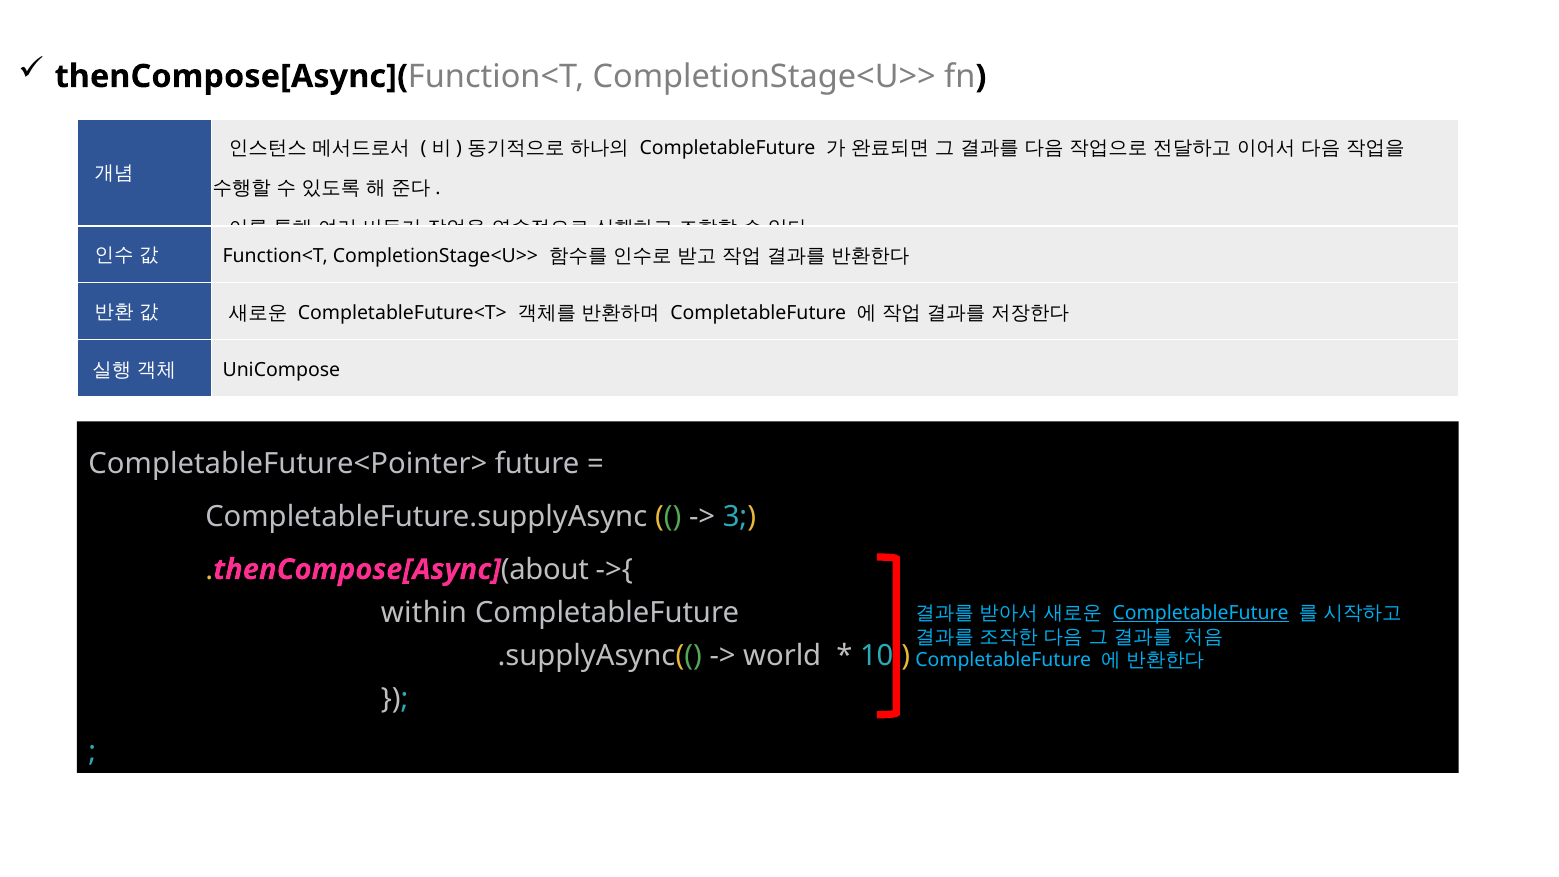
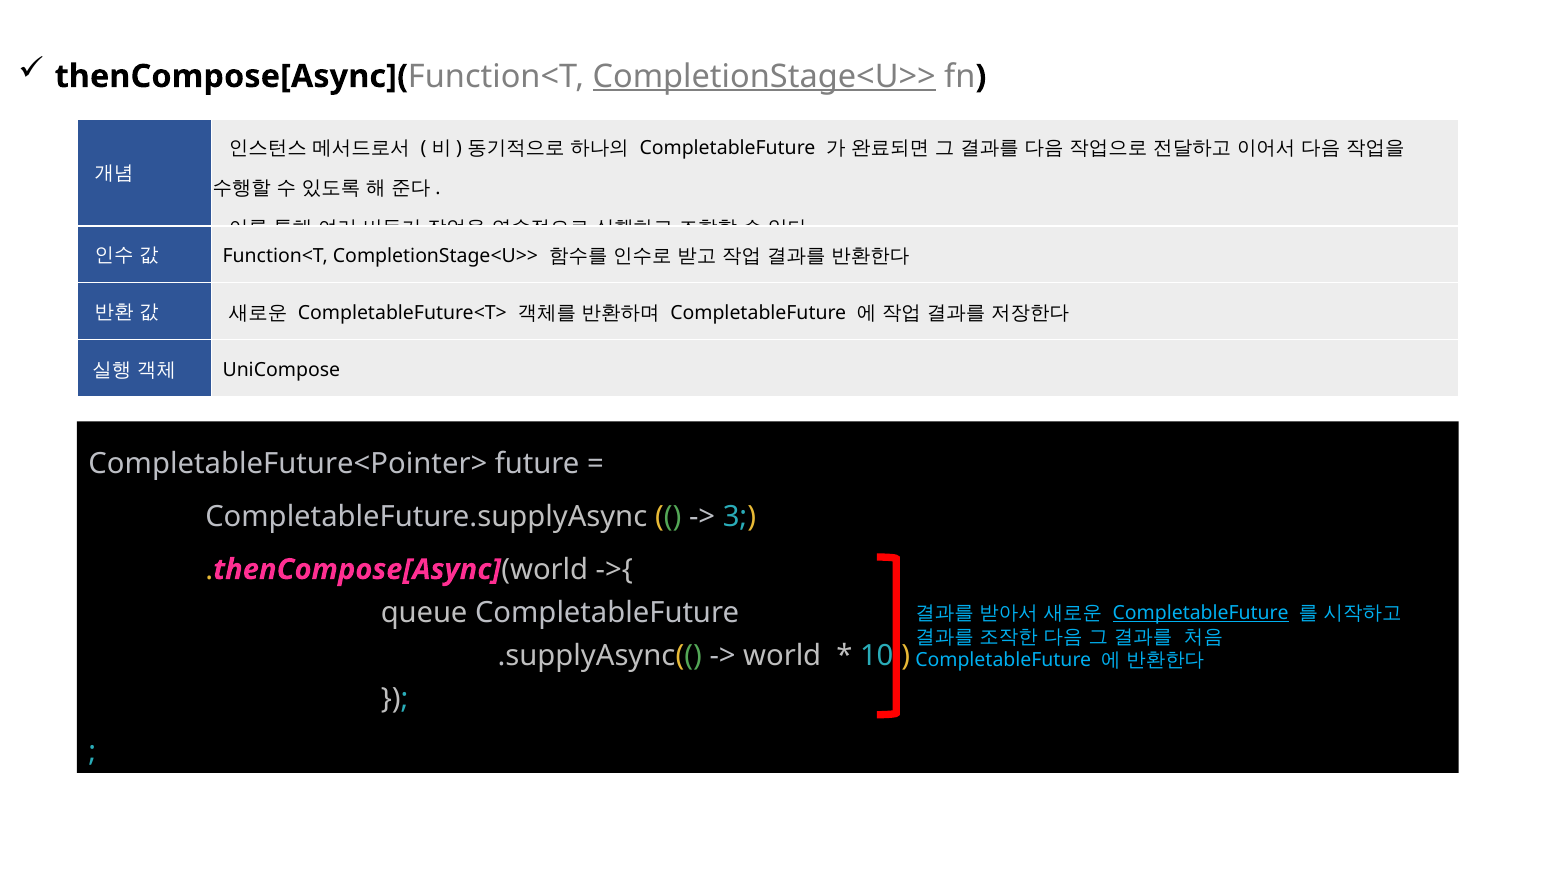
CompletionStage<U>> underline: none -> present (764, 76)
about: about -> world (545, 569)
within: within -> queue (424, 613)
